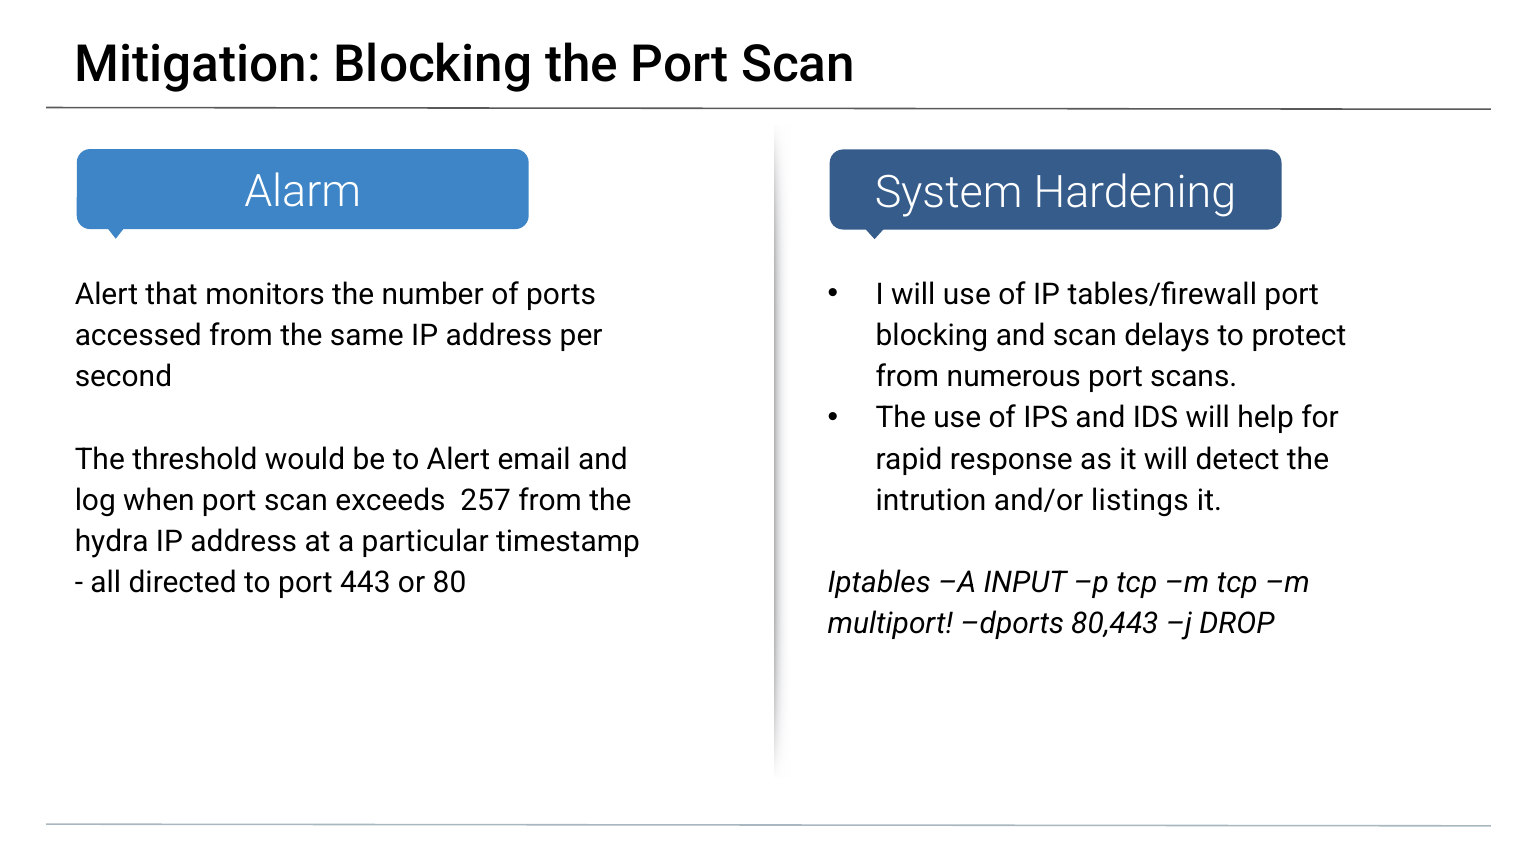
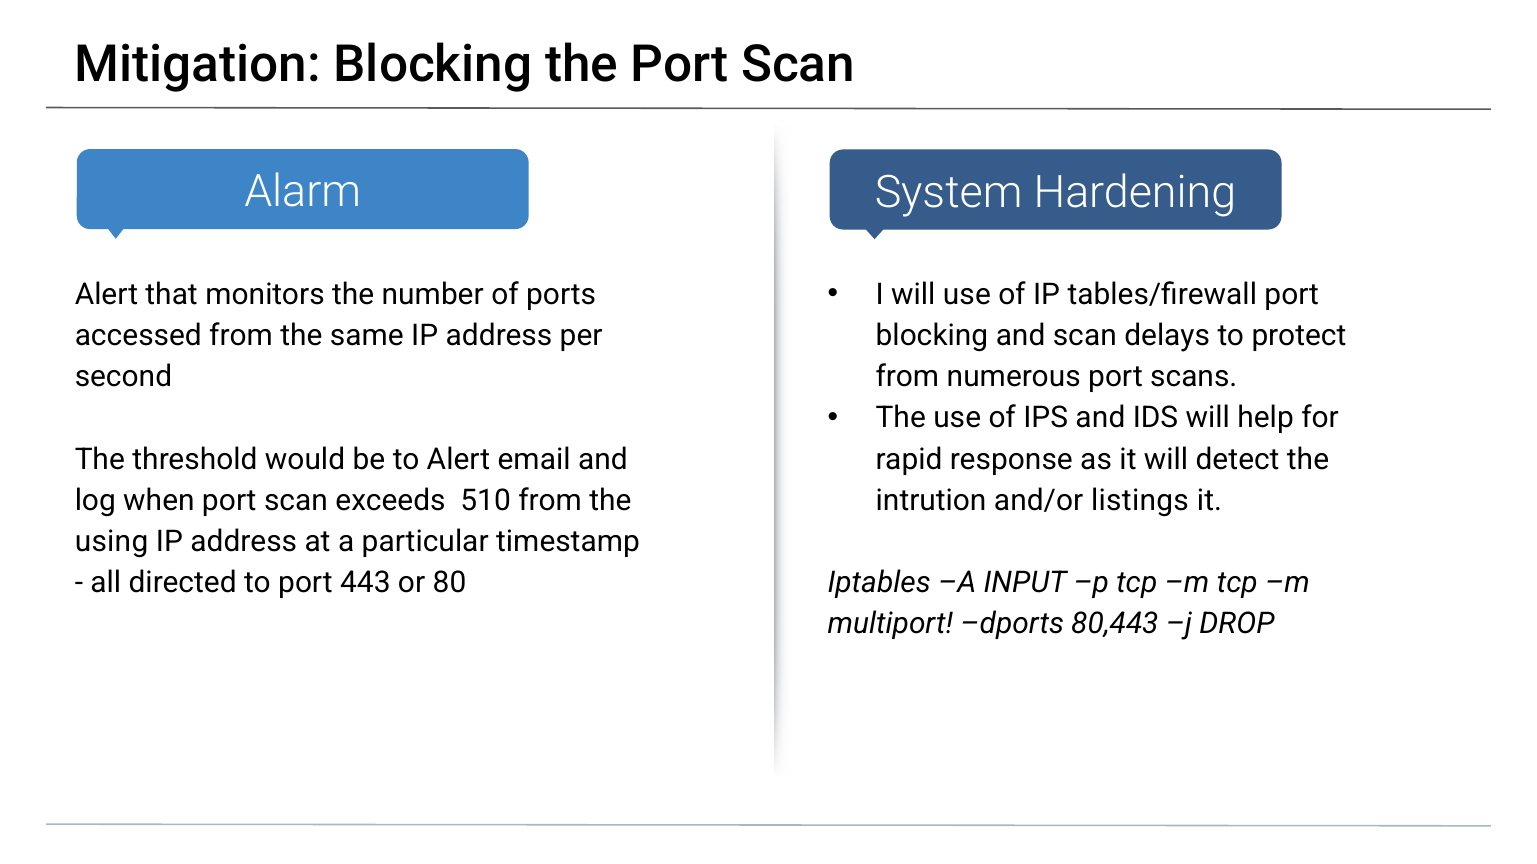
257: 257 -> 510 (486, 501)
hydra: hydra -> using (112, 542)
